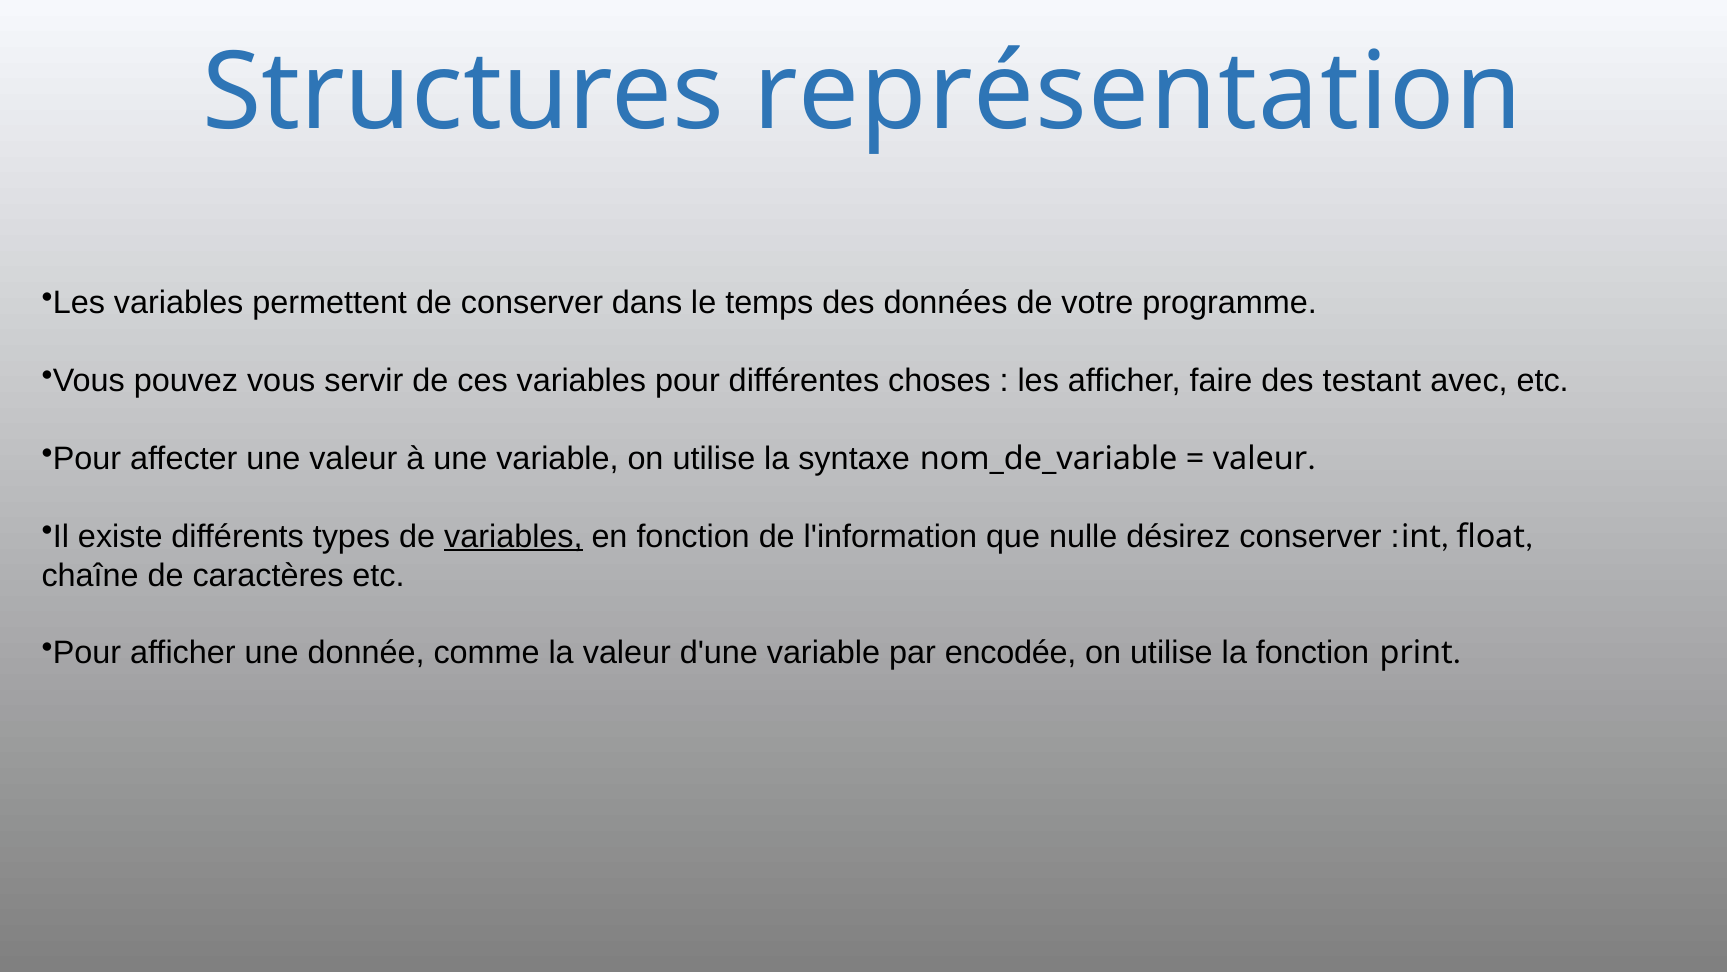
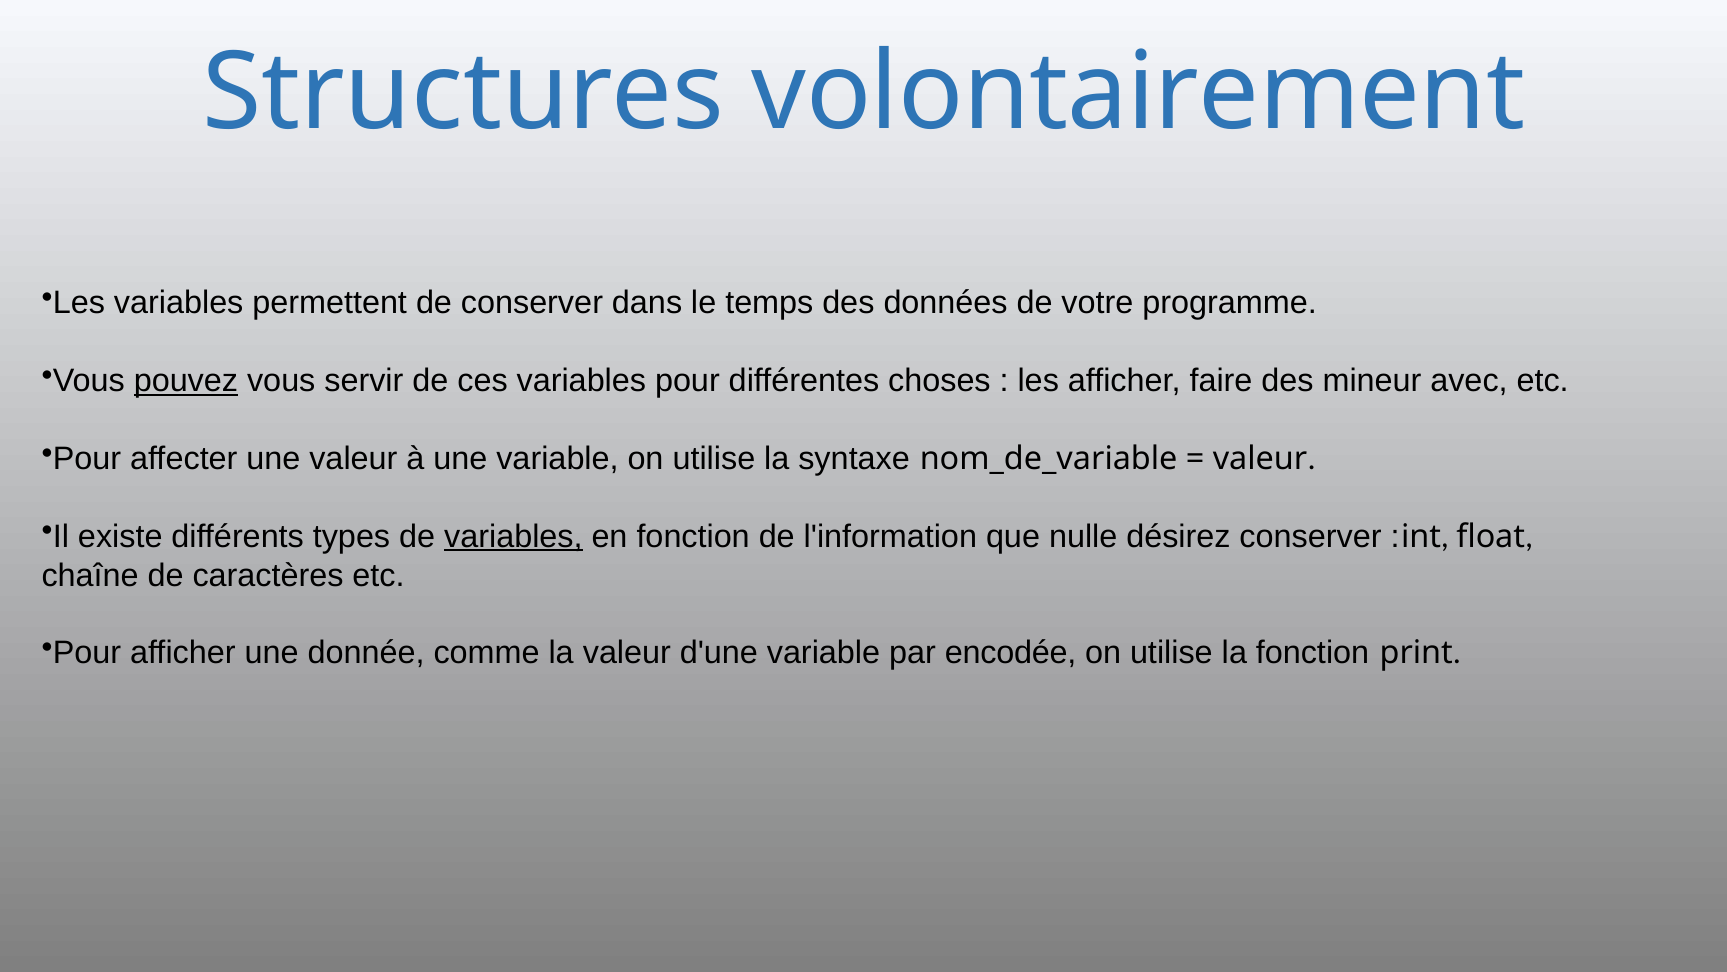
représentation: représentation -> volontairement (1139, 93)
pouvez underline: none -> present (186, 381)
testant: testant -> mineur (1372, 381)
